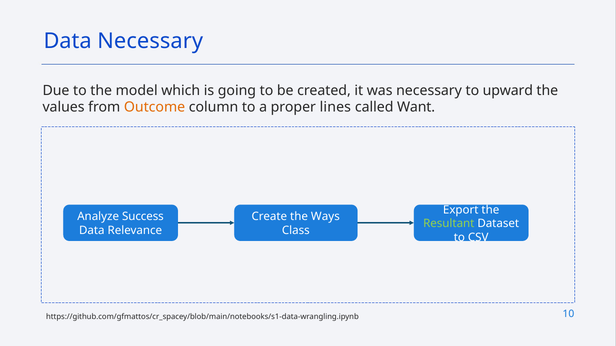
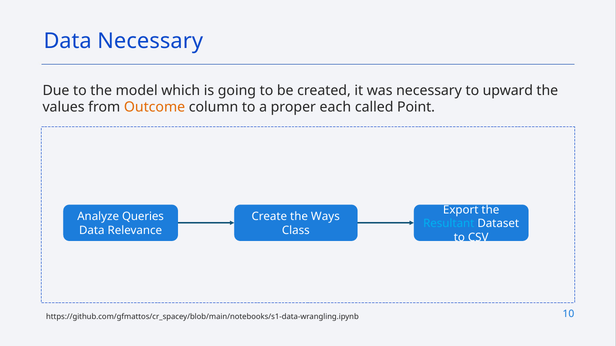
lines: lines -> each (335, 107)
Want: Want -> Point (416, 107)
Success: Success -> Queries (143, 217)
Resultant colour: light green -> light blue (449, 224)
